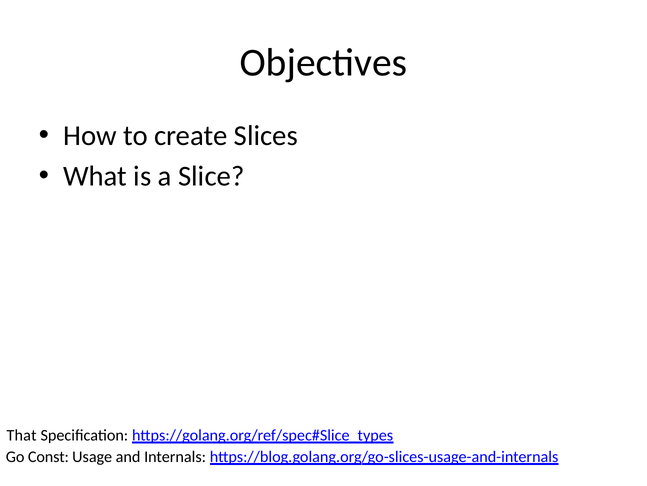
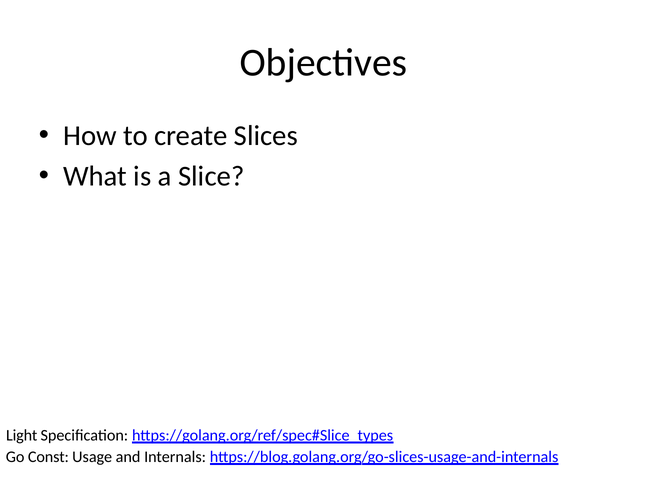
That: That -> Light (22, 435)
